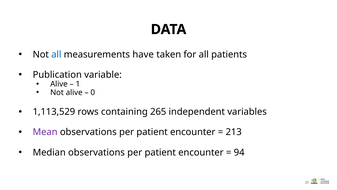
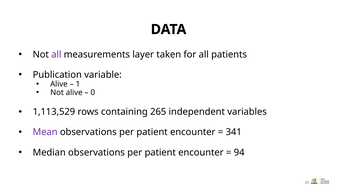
all colour: blue -> purple (56, 54)
have: have -> layer (143, 54)
213: 213 -> 341 (234, 132)
